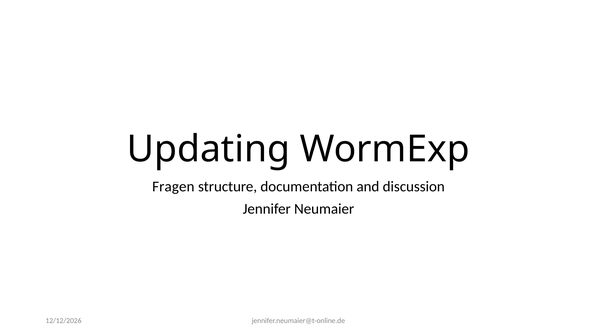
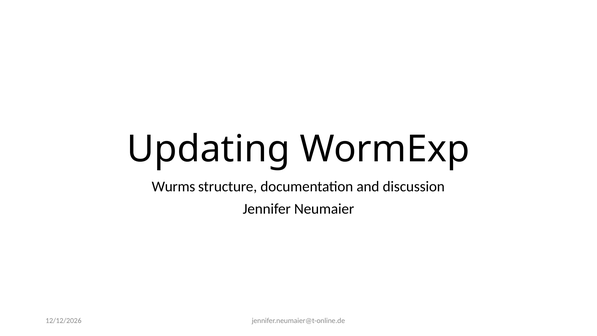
Fragen: Fragen -> Wurms (173, 187)
